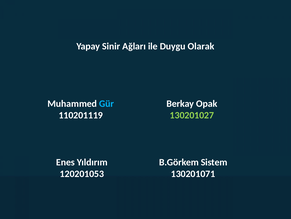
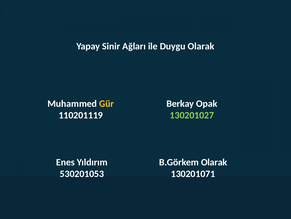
Gür colour: light blue -> yellow (107, 103)
B.Görkem Sistem: Sistem -> Olarak (214, 162)
120201053: 120201053 -> 530201053 (82, 173)
